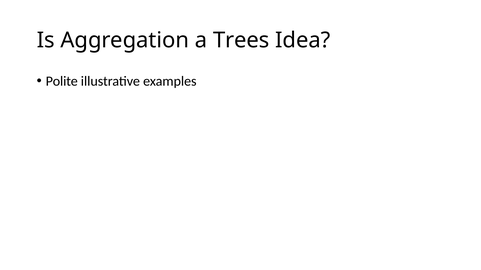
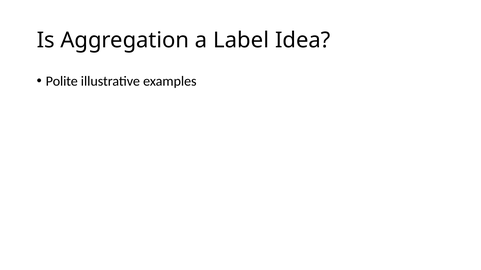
Trees: Trees -> Label (241, 40)
